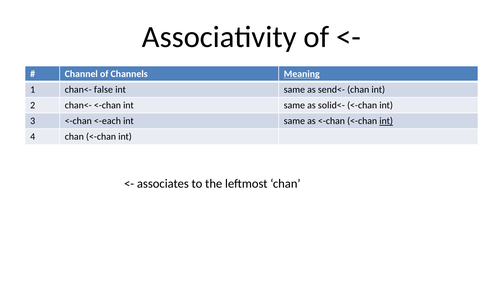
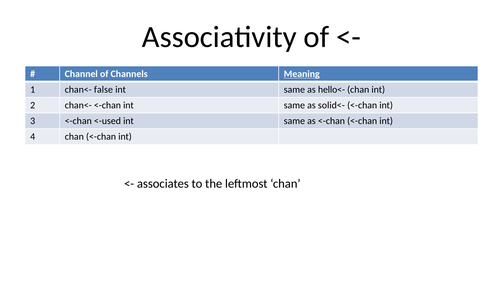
send<-: send<- -> hello<- (331, 90)
<-each: <-each -> <-used (107, 121)
int underline: present -> none (386, 121)
